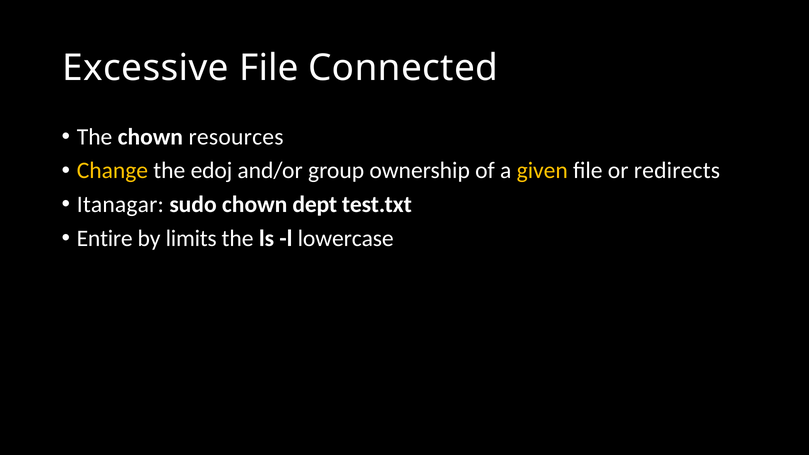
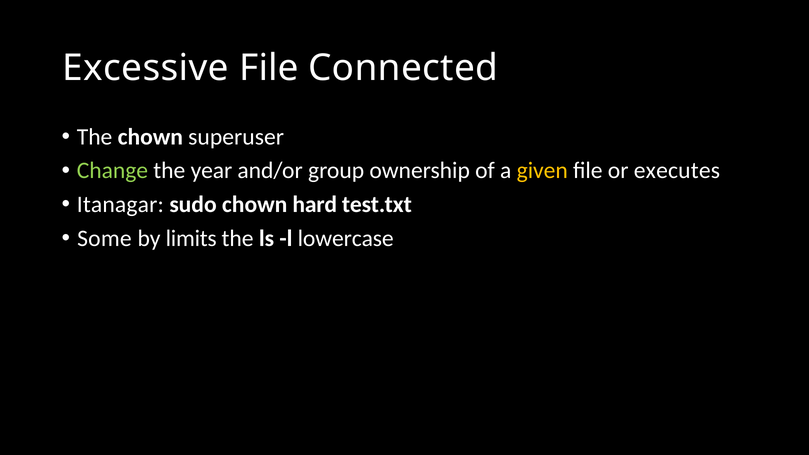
resources: resources -> superuser (236, 137)
Change colour: yellow -> light green (112, 171)
edoj: edoj -> year (211, 171)
redirects: redirects -> executes (677, 171)
dept: dept -> hard (315, 205)
Entire: Entire -> Some (104, 239)
